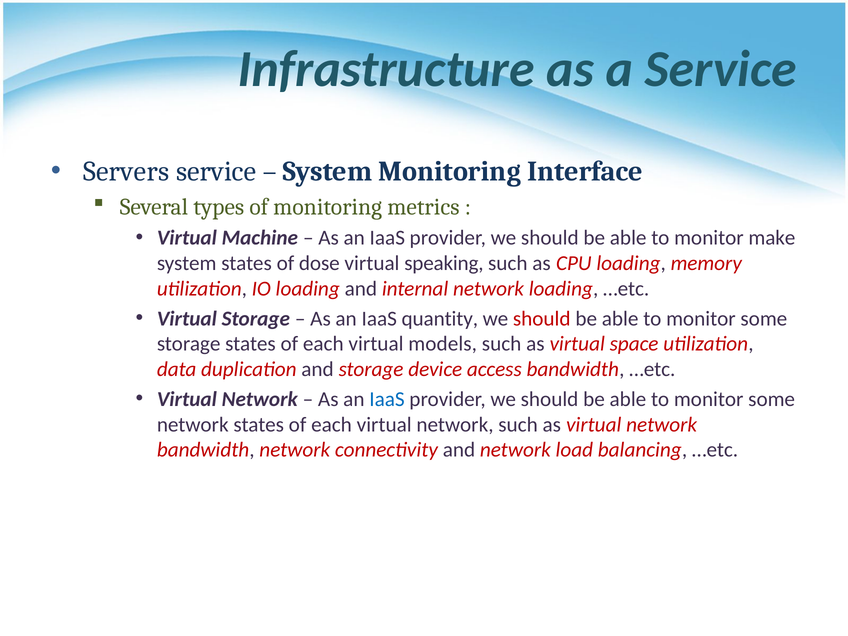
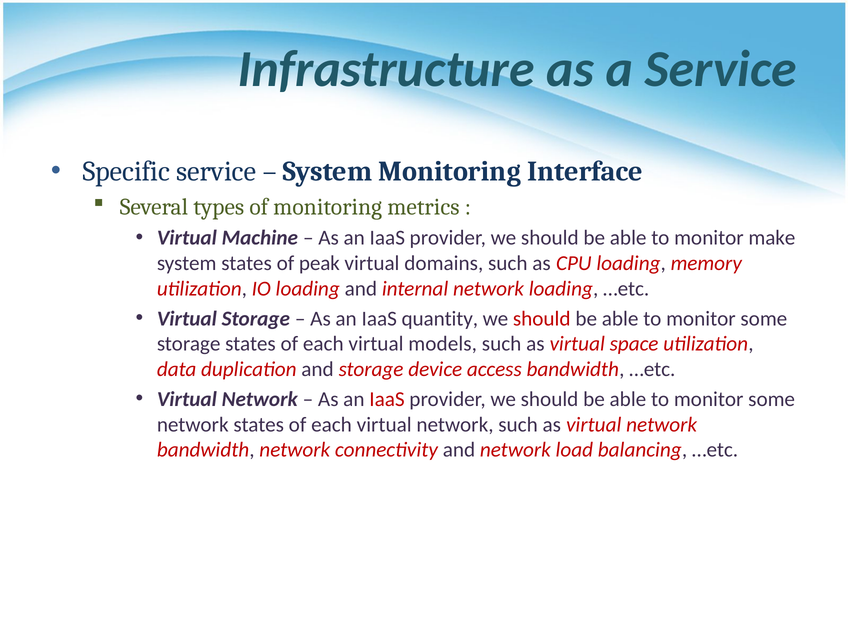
Servers: Servers -> Specific (126, 172)
dose: dose -> peak (319, 263)
speaking: speaking -> domains (444, 263)
IaaS colour: blue -> red (387, 399)
